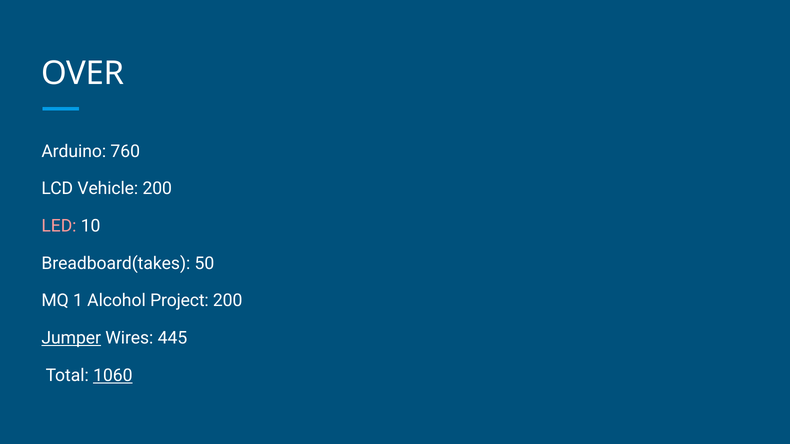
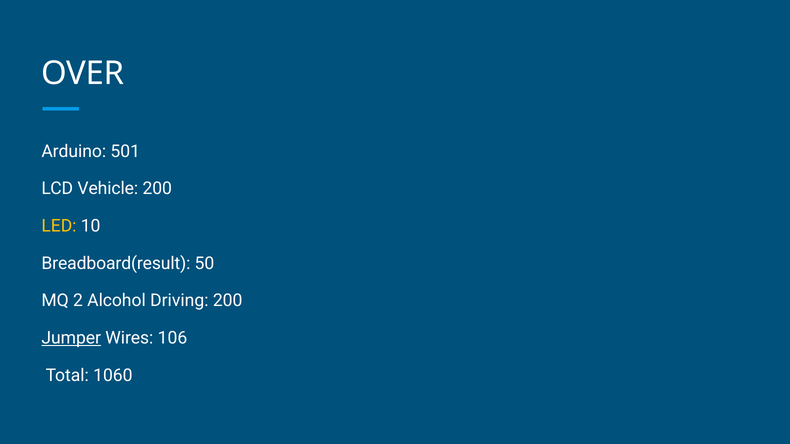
760: 760 -> 501 (125, 151)
LED colour: pink -> yellow (59, 226)
Breadboard(takes: Breadboard(takes -> Breadboard(result (116, 264)
1: 1 -> 2 (78, 301)
Project: Project -> Driving (179, 301)
445: 445 -> 106 (172, 338)
1060 underline: present -> none (113, 376)
